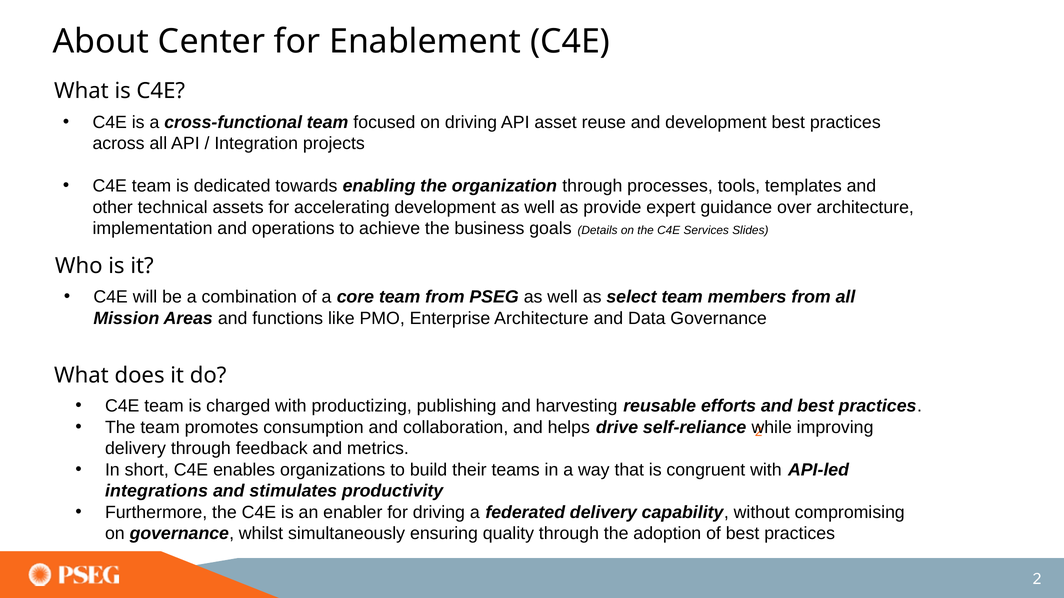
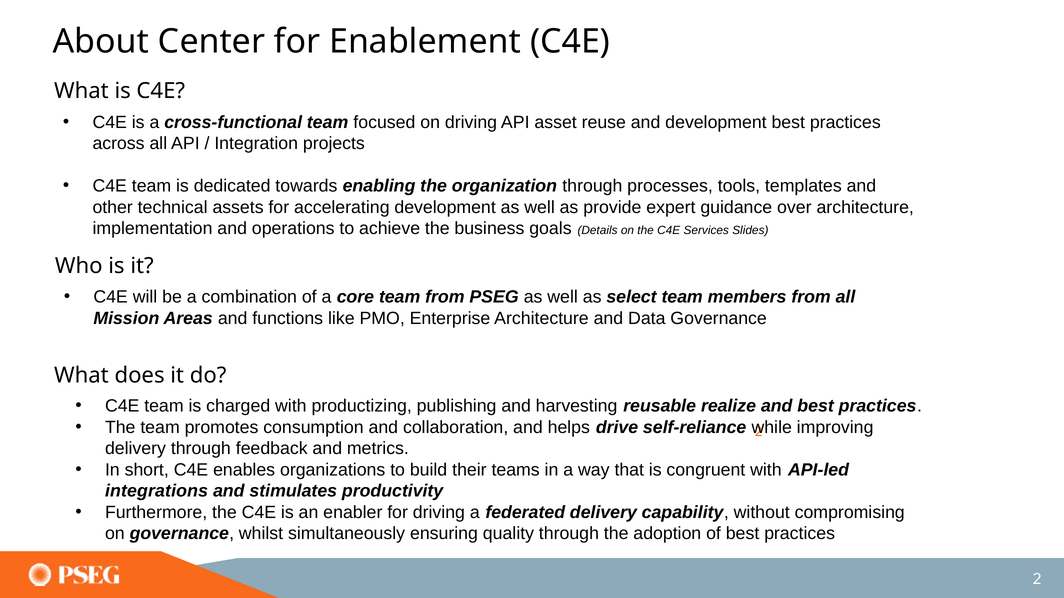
efforts: efforts -> realize (729, 406)
